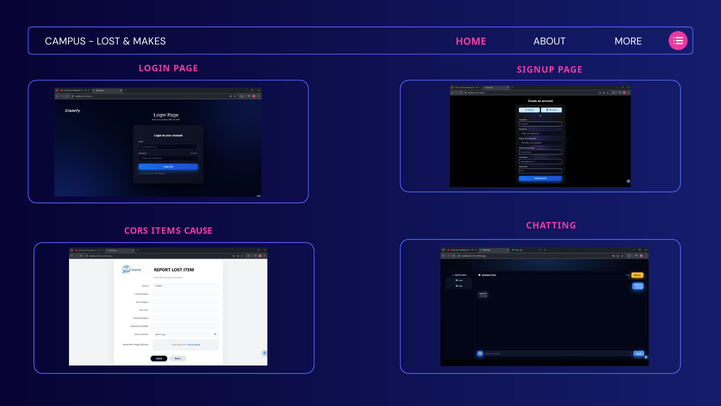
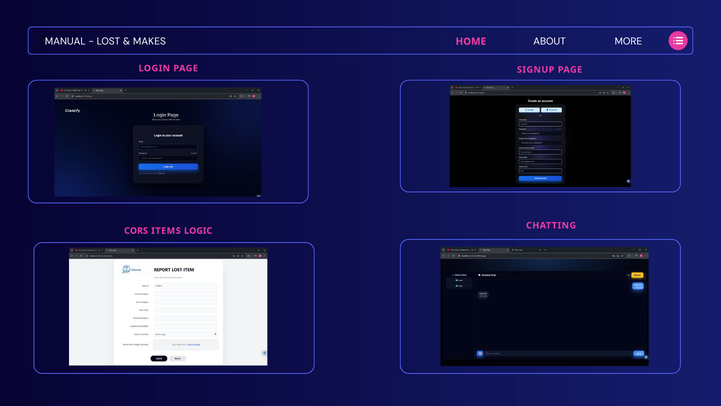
CAMPUS: CAMPUS -> MANUAL (65, 41)
CAUSE: CAUSE -> LOGIC (198, 231)
